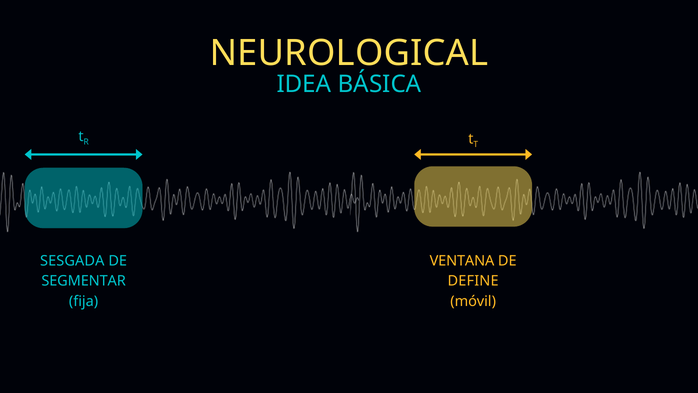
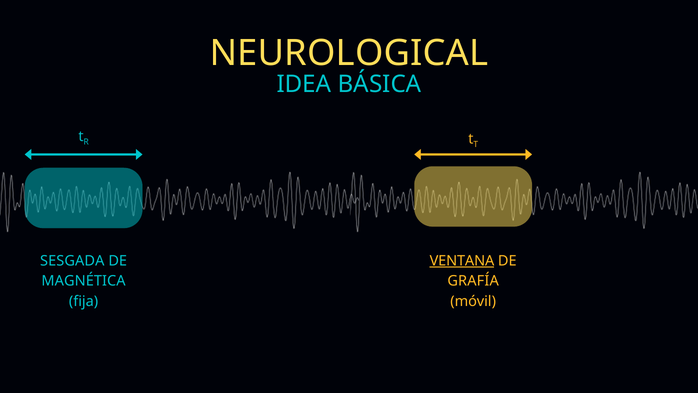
VENTANA underline: none -> present (462, 261)
SEGMENTAR: SEGMENTAR -> MAGNÉTICA (84, 281)
DEFINE: DEFINE -> GRAFÍA (473, 281)
